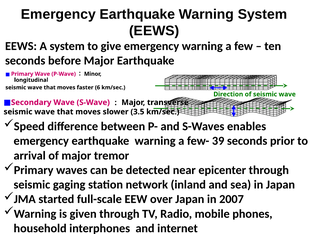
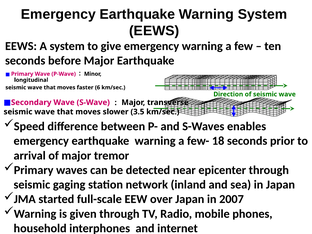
39: 39 -> 18 (218, 141)
